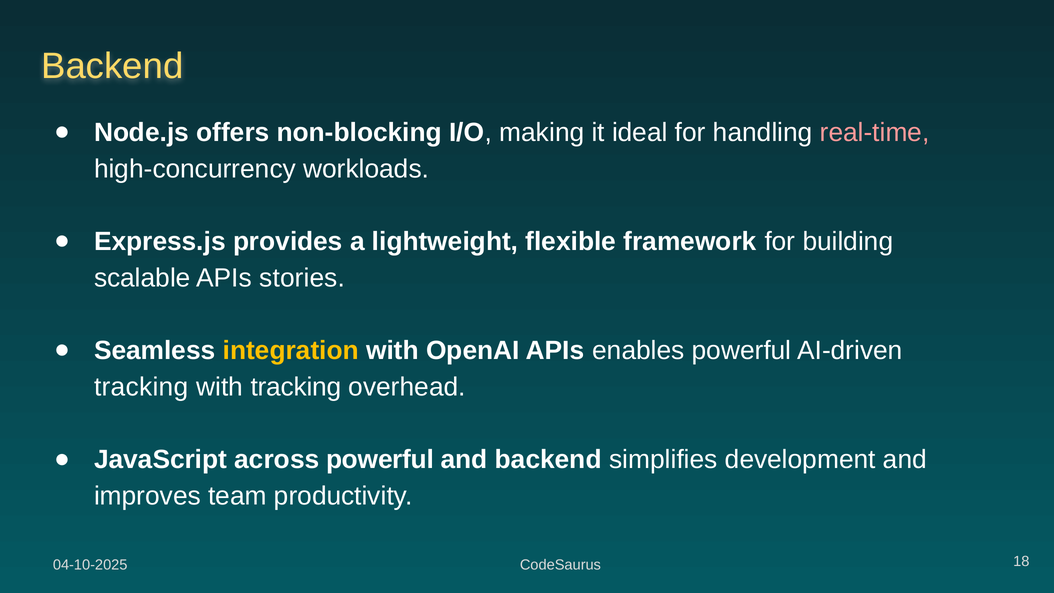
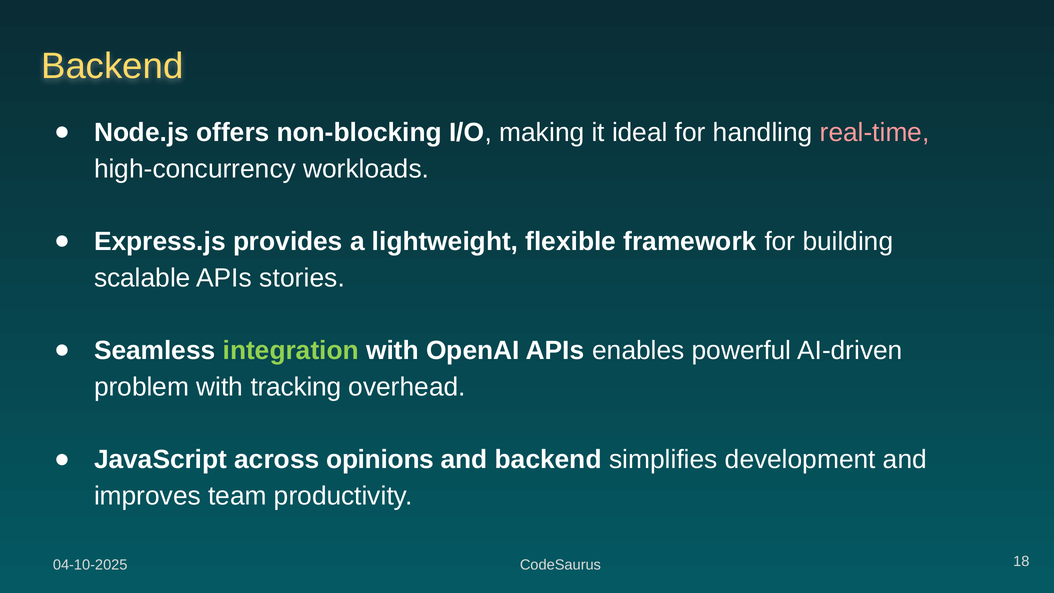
integration colour: yellow -> light green (291, 351)
tracking: tracking -> problem (142, 387)
across powerful: powerful -> opinions (380, 460)
